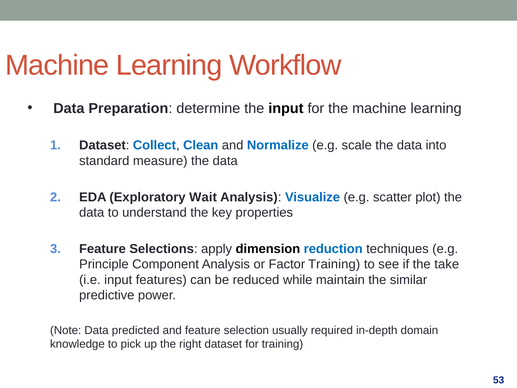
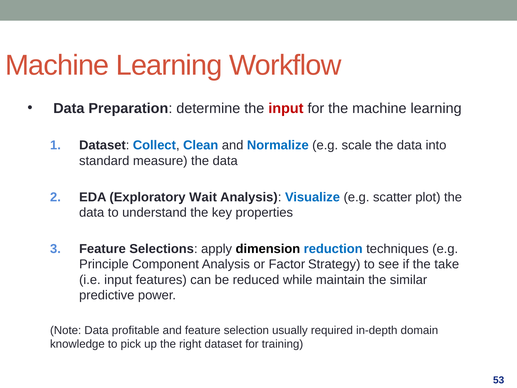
input colour: black -> red (286, 108)
Factor Training: Training -> Strategy (334, 264)
predicted: predicted -> profitable (136, 330)
